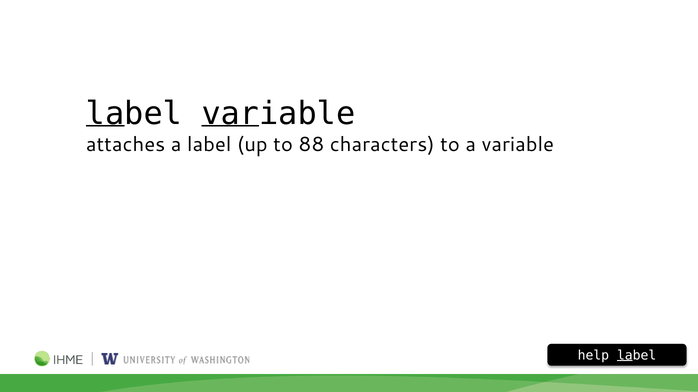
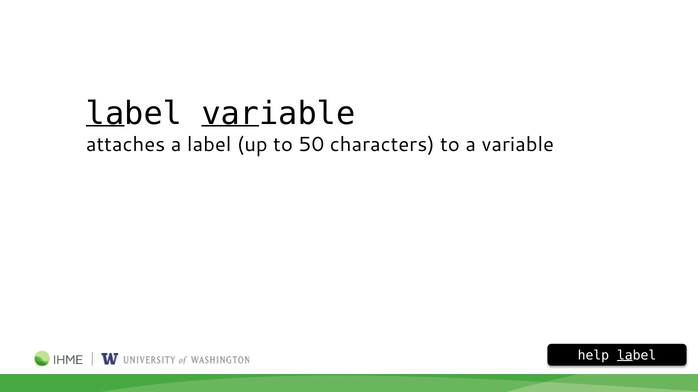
88: 88 -> 50 (311, 145)
